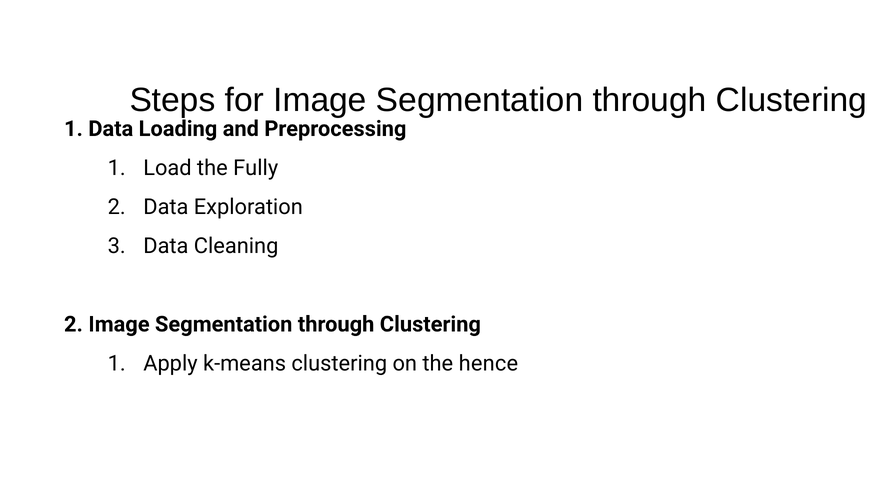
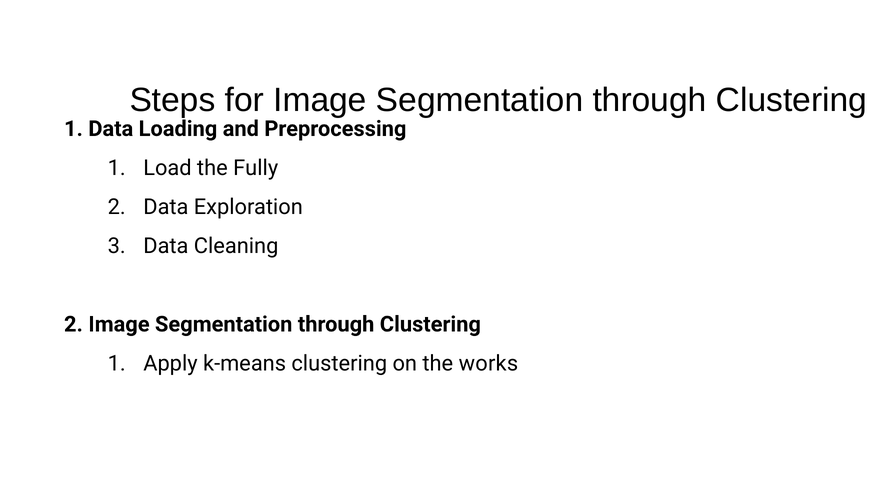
hence: hence -> works (488, 363)
